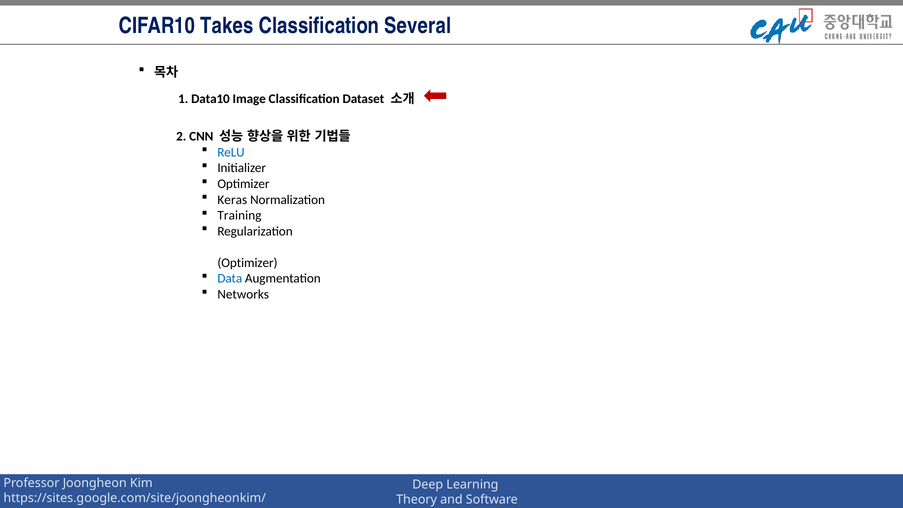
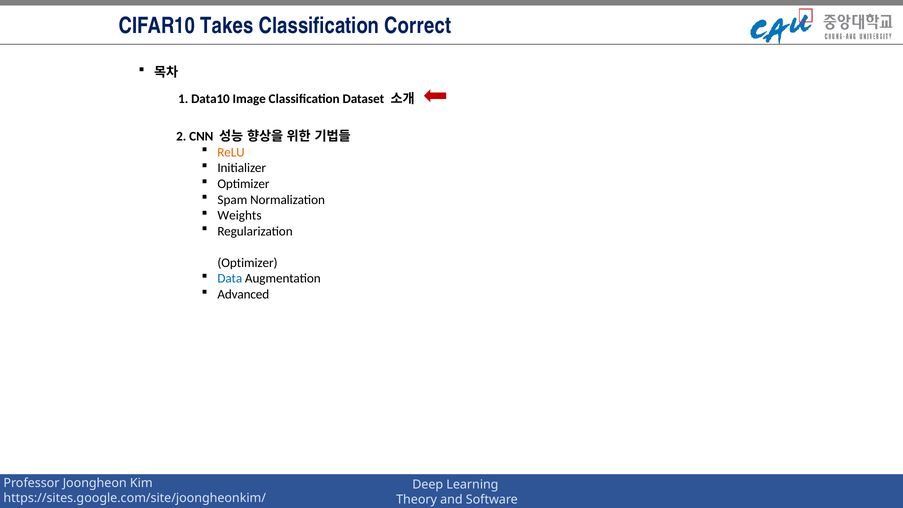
Several: Several -> Correct (418, 26)
ReLU colour: blue -> orange (231, 152)
Keras: Keras -> Spam (232, 200)
Training: Training -> Weights (240, 215)
Networks: Networks -> Advanced (243, 294)
